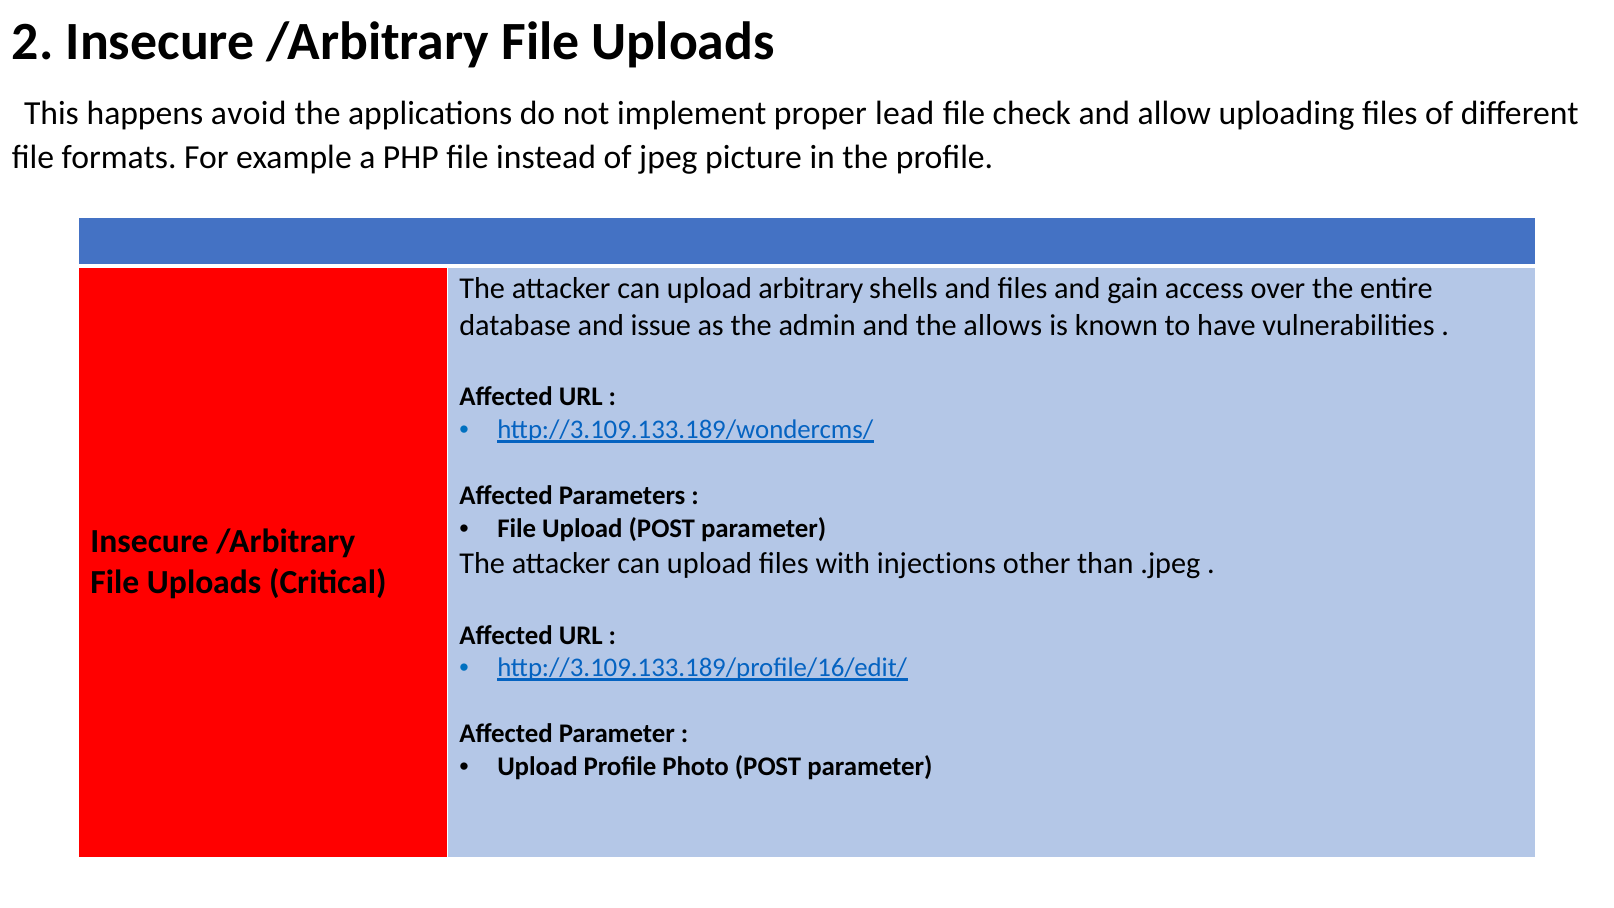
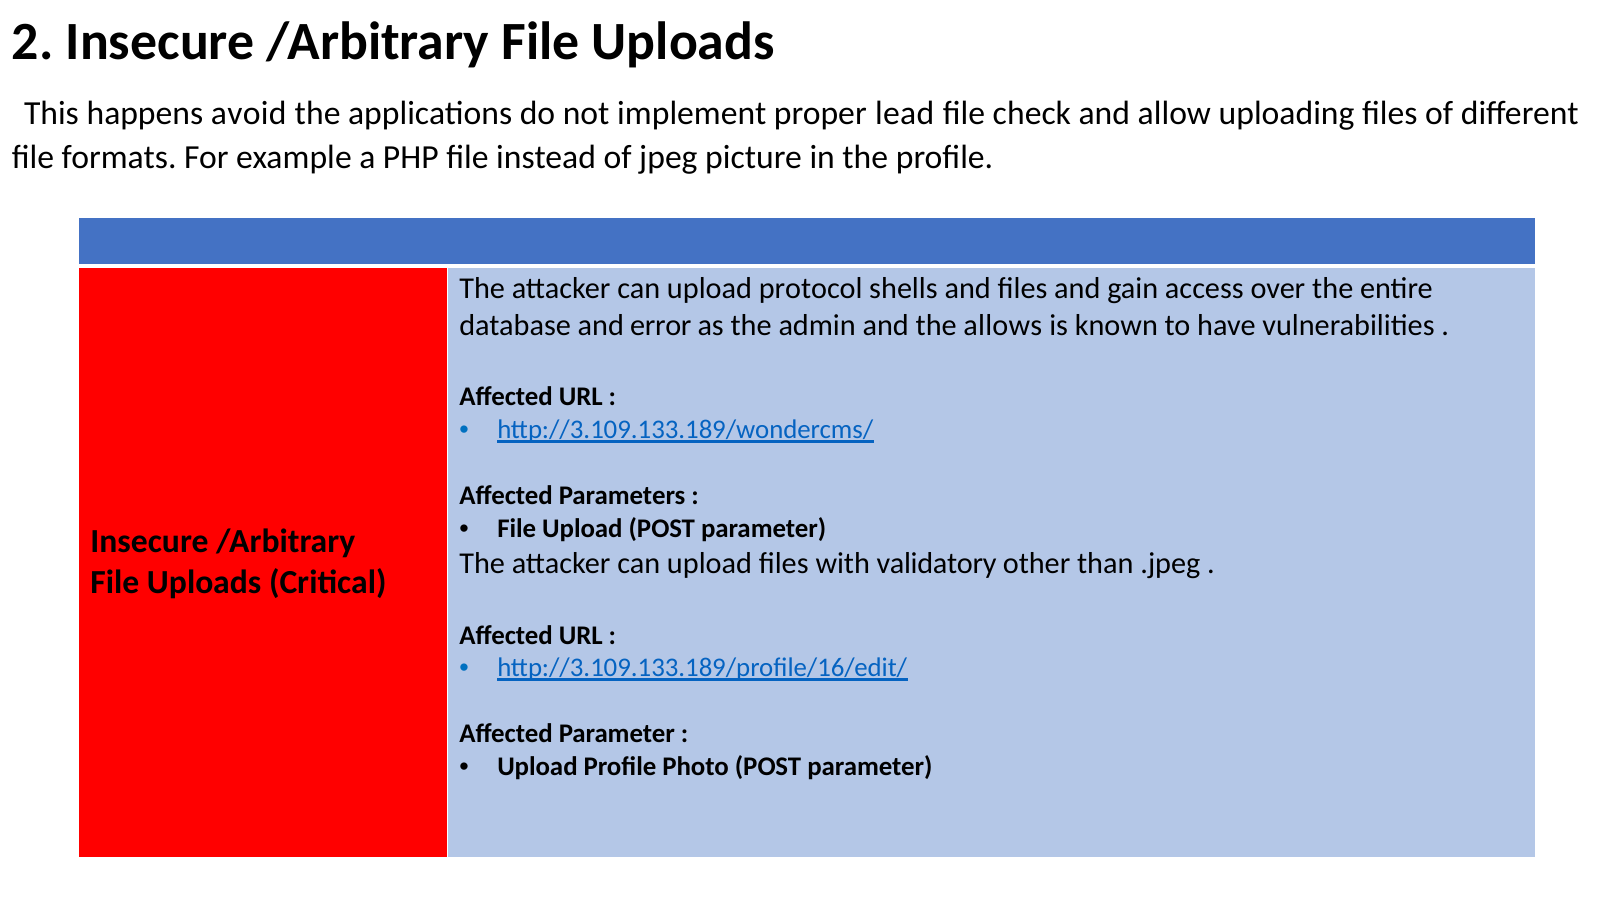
arbitrary: arbitrary -> protocol (811, 288)
issue: issue -> error (661, 325)
injections: injections -> validatory (937, 563)
